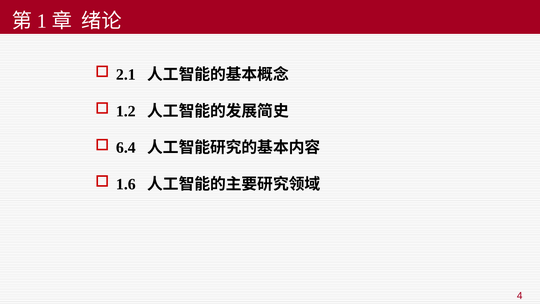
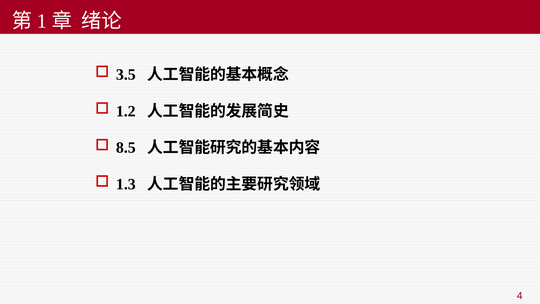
2.1: 2.1 -> 3.5 (126, 75)
6.4: 6.4 -> 8.5 (126, 148)
1.6: 1.6 -> 1.3 (126, 184)
